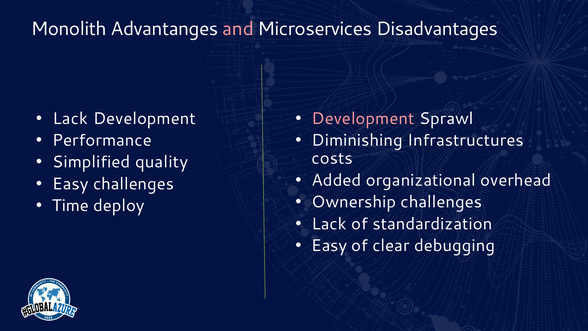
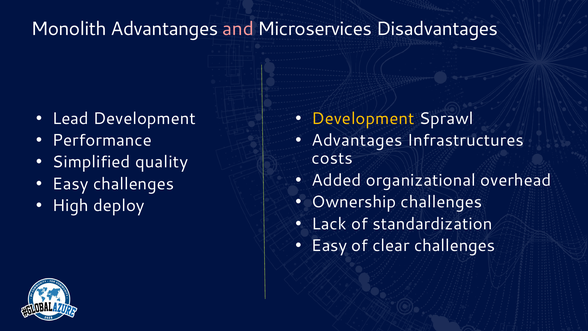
Lack: Lack -> Lead (70, 118)
Development colour: pink -> yellow (363, 118)
Diminishing: Diminishing -> Advantages (357, 140)
Time: Time -> High (70, 205)
clear debugging: debugging -> challenges (455, 245)
